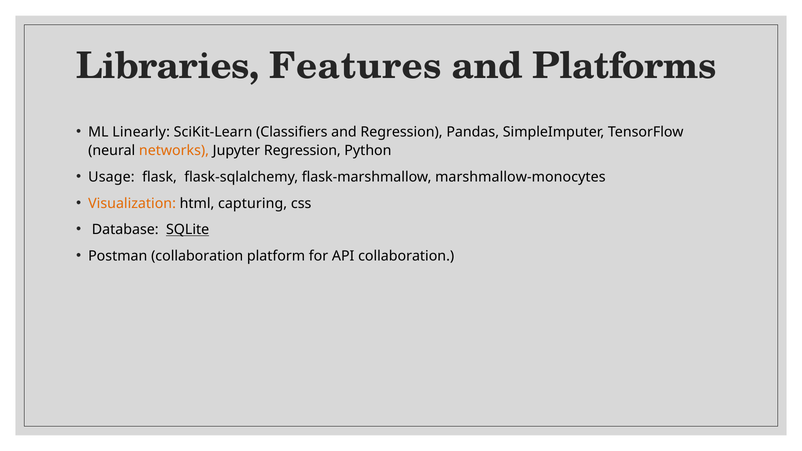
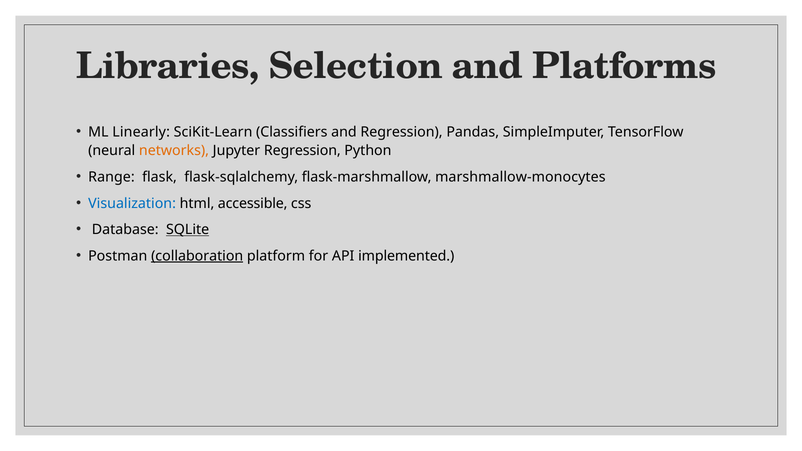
Features: Features -> Selection (356, 66)
Usage: Usage -> Range (111, 177)
Visualization colour: orange -> blue (132, 203)
capturing: capturing -> accessible (253, 203)
collaboration underline: none -> present (197, 256)
API collaboration: collaboration -> implemented (406, 256)
